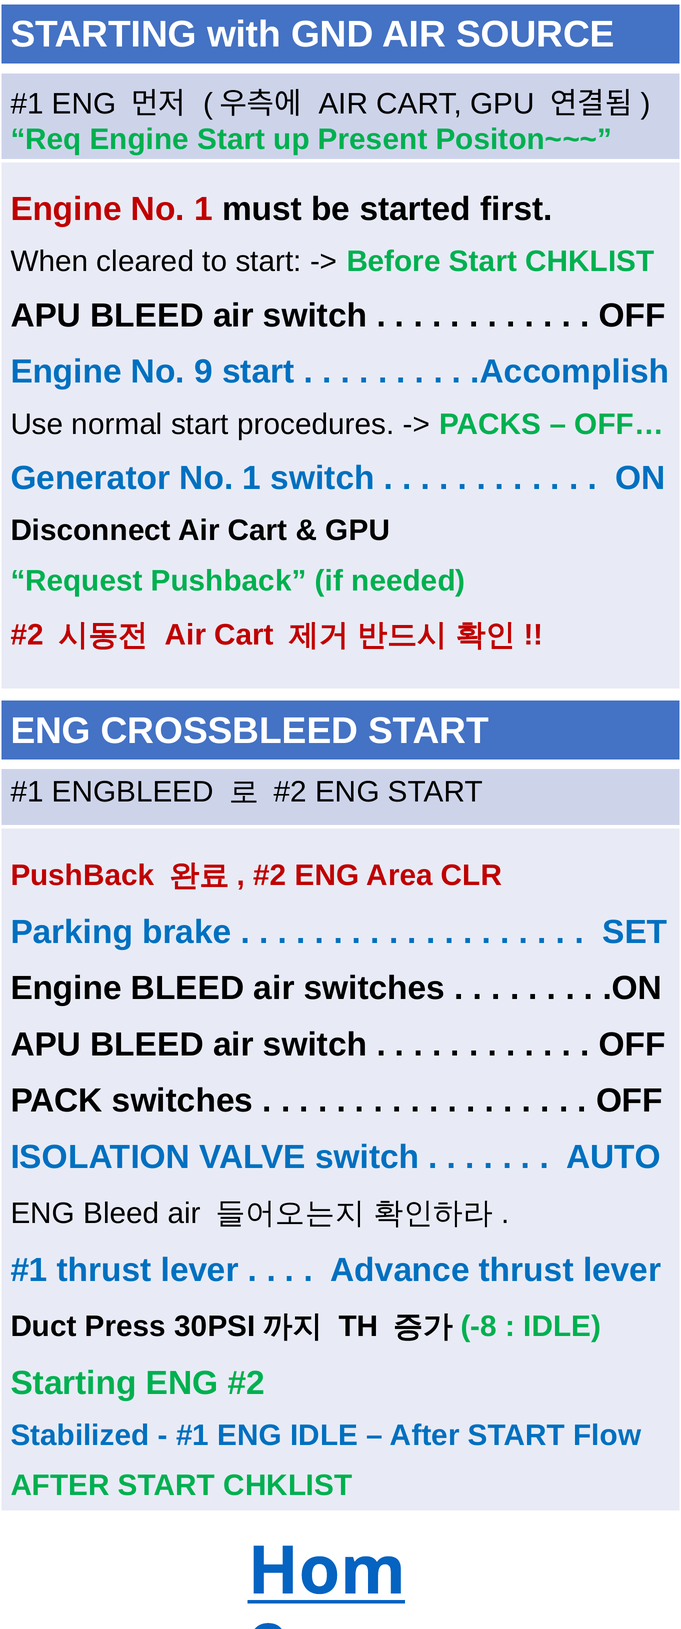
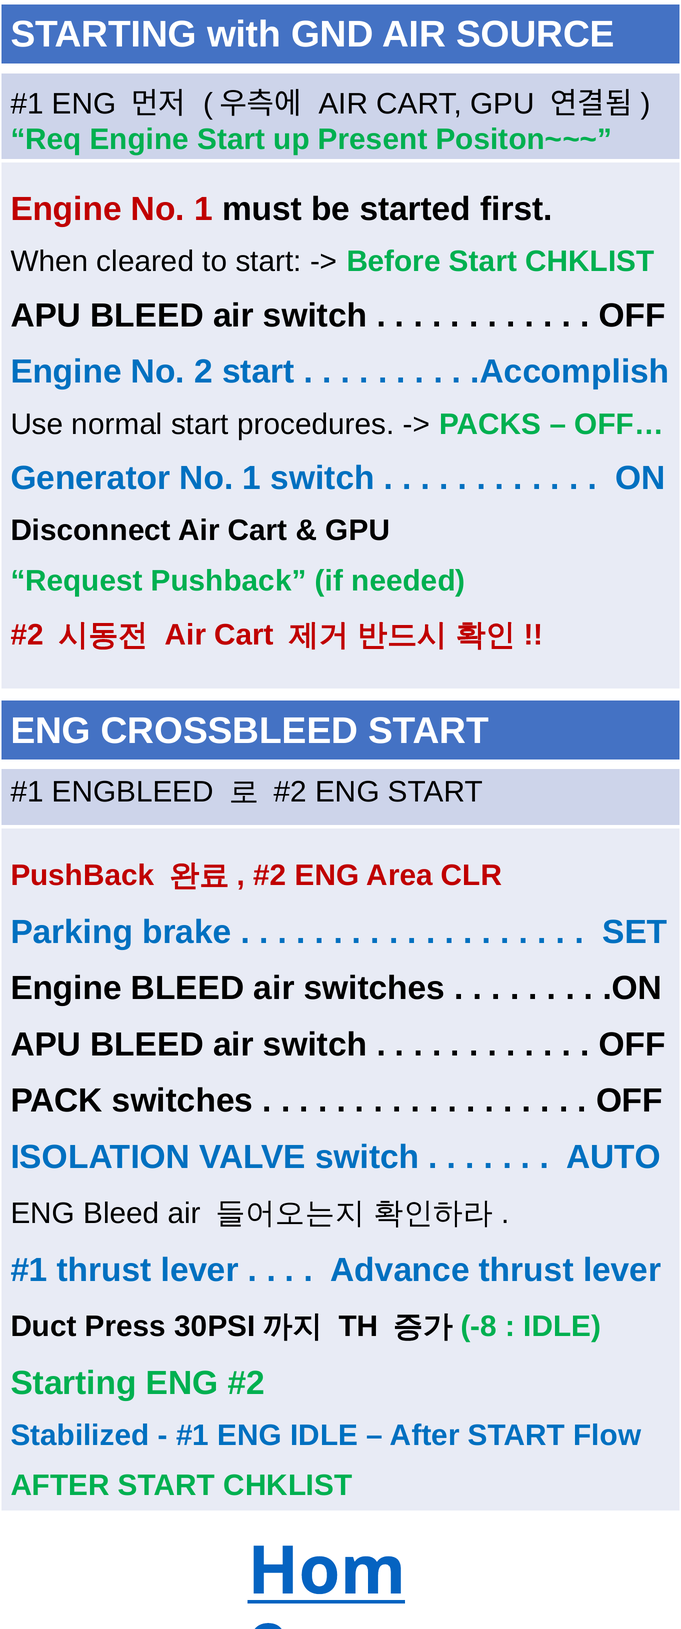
9: 9 -> 2 (203, 372)
